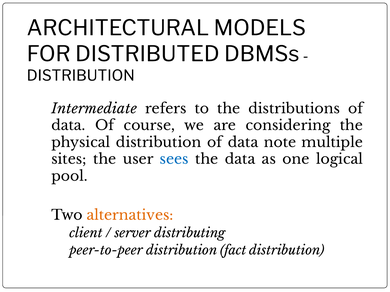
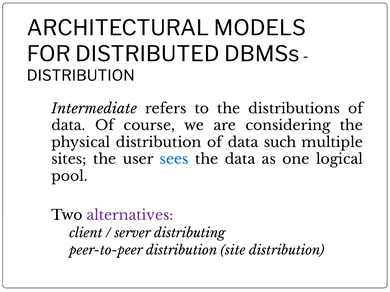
note: note -> such (280, 143)
alternatives colour: orange -> purple (130, 216)
fact: fact -> site (233, 251)
